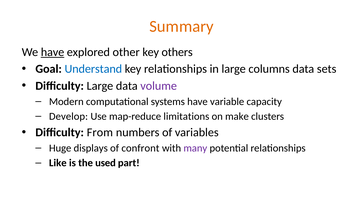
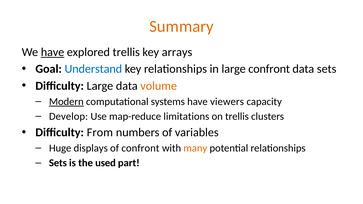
explored other: other -> trellis (126, 52)
others: others -> arrays (177, 52)
large columns: columns -> confront (269, 69)
volume colour: purple -> orange (159, 86)
Modern underline: none -> present (66, 102)
variable: variable -> viewers (227, 102)
on make: make -> trellis (237, 116)
many colour: purple -> orange (195, 148)
Like: Like -> Sets (58, 163)
